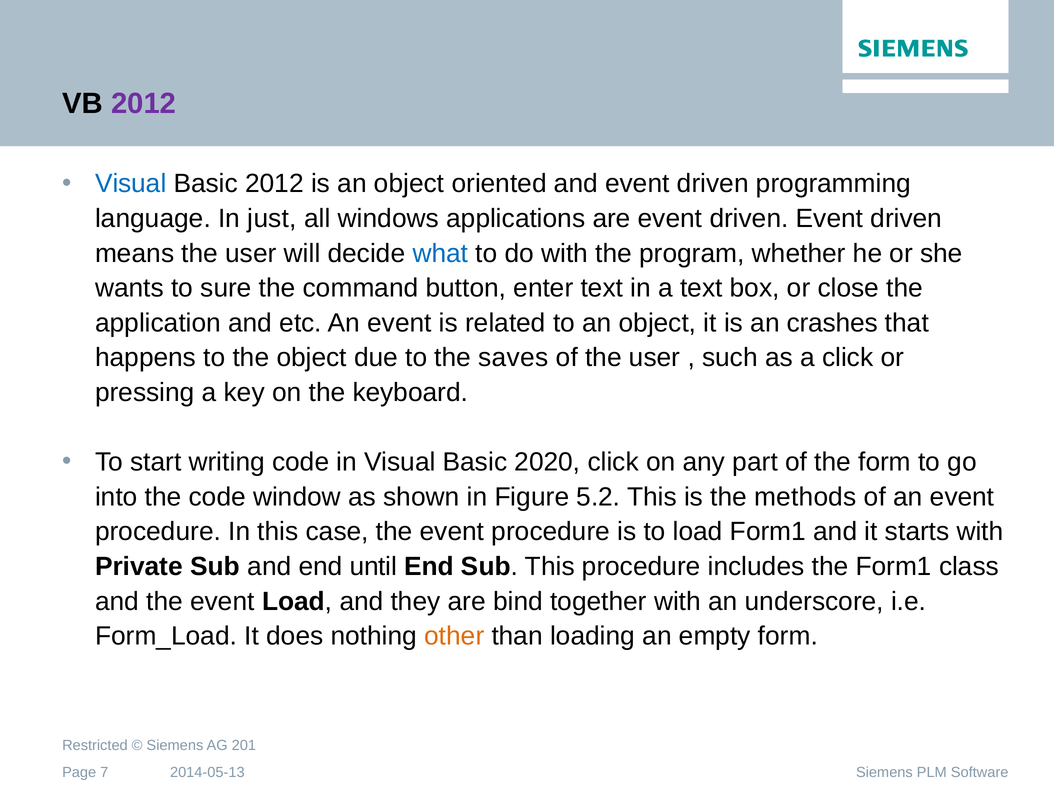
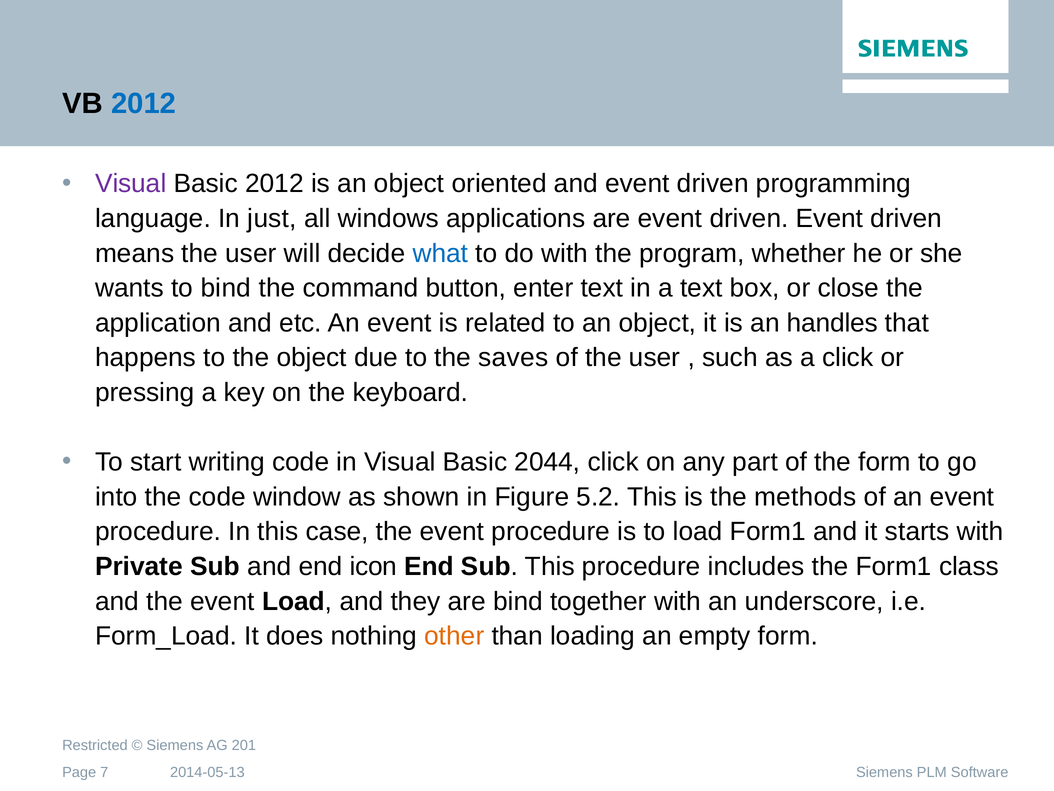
2012 colour: purple -> blue (144, 104)
Visual colour: blue -> purple (131, 184)
to sure: sure -> bind (226, 288)
crashes: crashes -> handles (832, 323)
2020: 2020 -> 2044 (547, 462)
until: until -> icon (373, 566)
